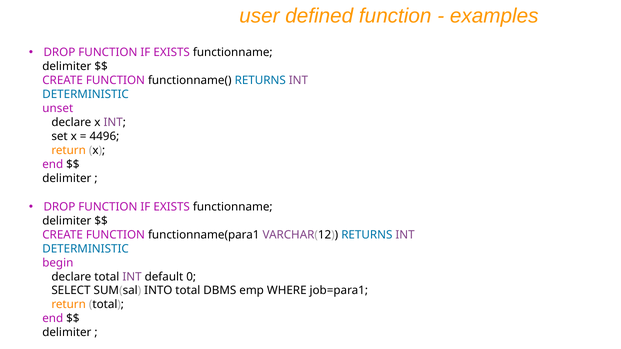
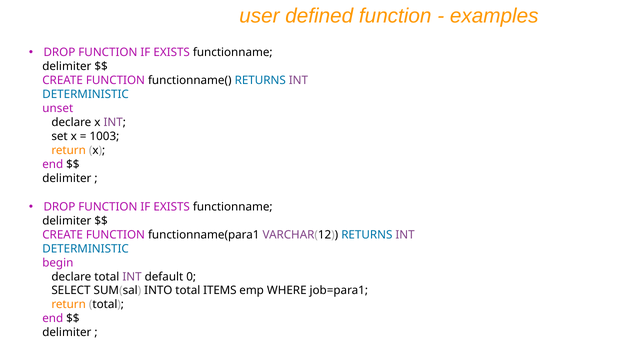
4496: 4496 -> 1003 (104, 136)
DBMS: DBMS -> ITEMS (220, 291)
